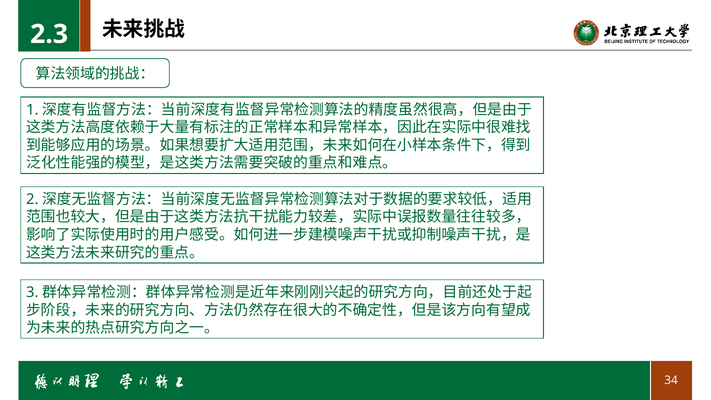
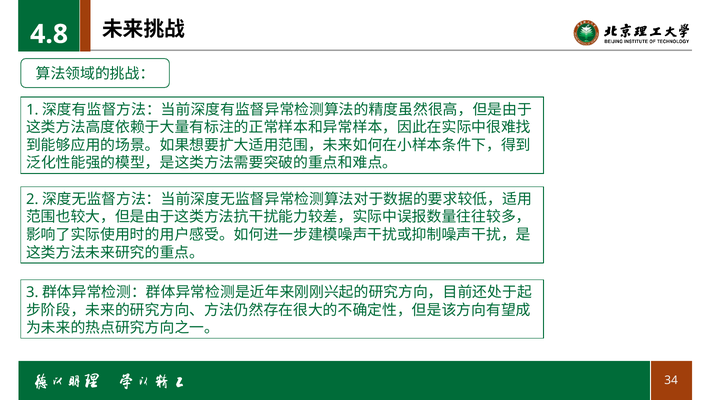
2.3: 2.3 -> 4.8 (49, 34)
